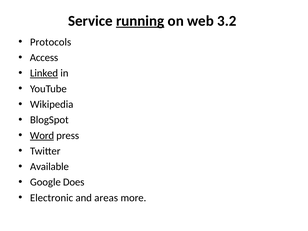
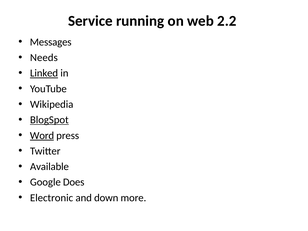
running underline: present -> none (140, 21)
3.2: 3.2 -> 2.2 (227, 21)
Protocols: Protocols -> Messages (51, 42)
Access: Access -> Needs (44, 58)
BlogSpot underline: none -> present (49, 120)
areas: areas -> down (106, 198)
